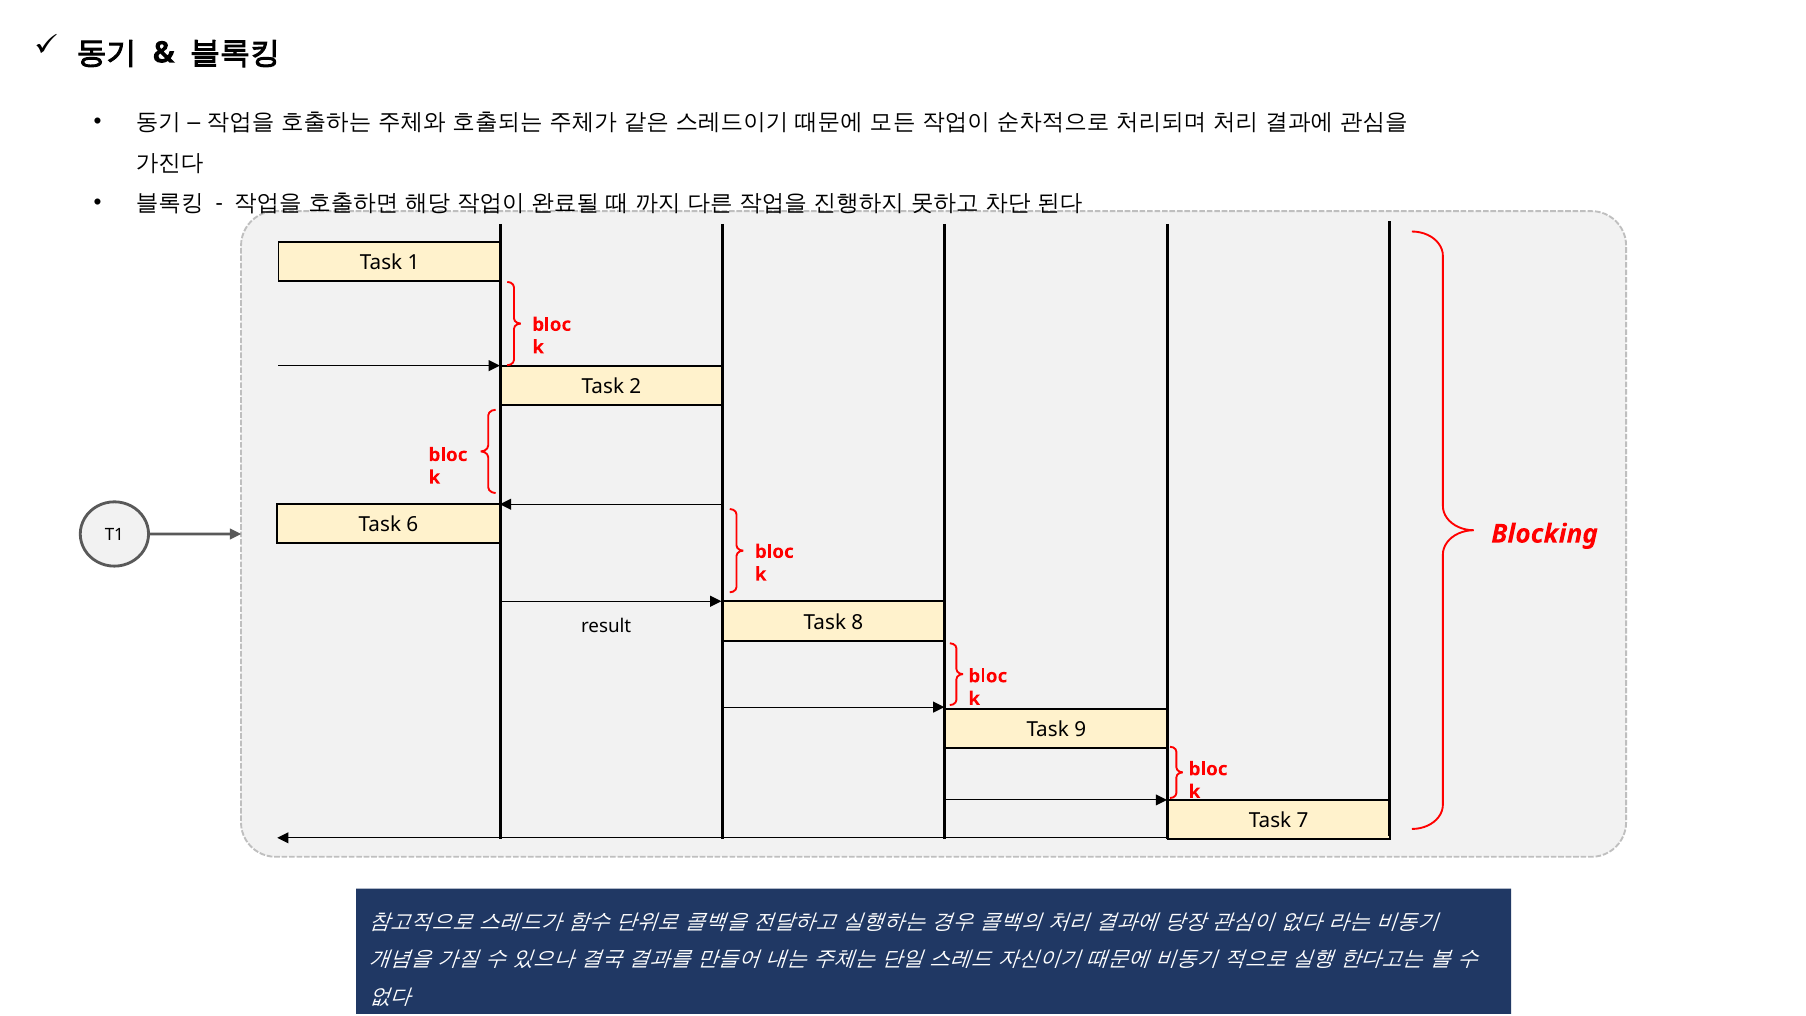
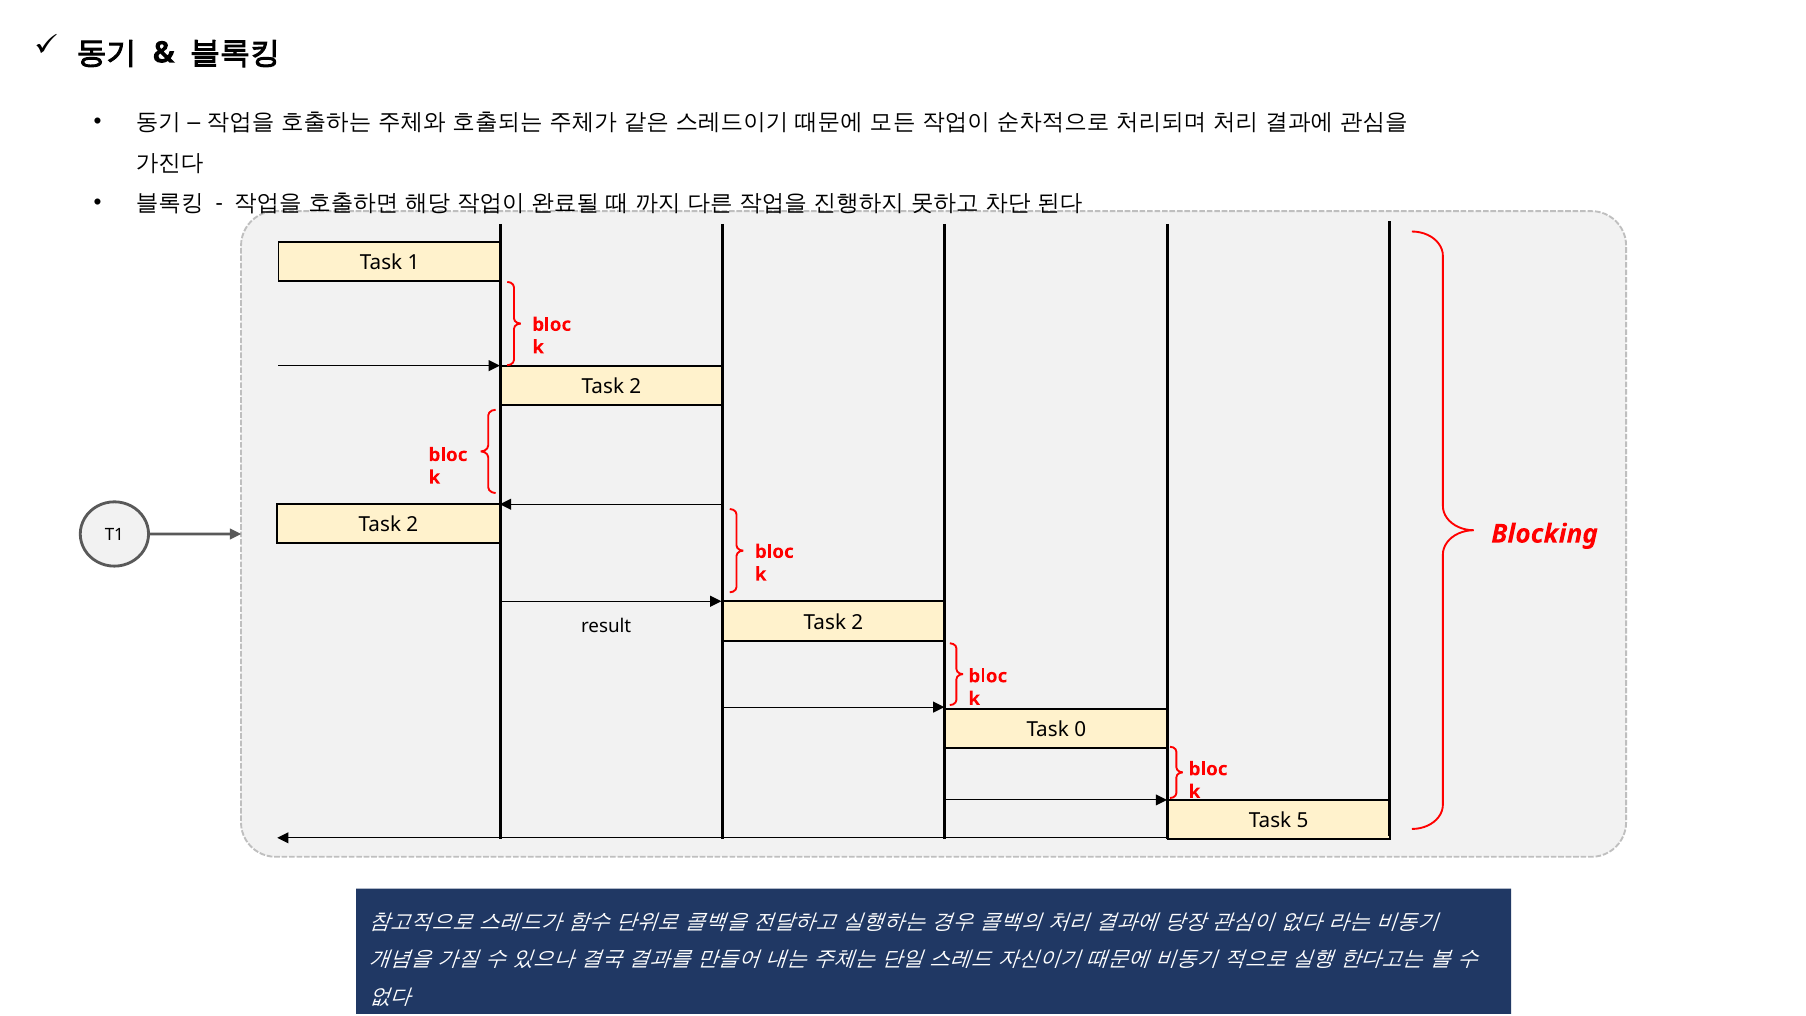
6: 6 -> 2 (412, 525)
8: 8 -> 2 (857, 622)
9: 9 -> 0 (1080, 730)
7: 7 -> 5 (1303, 821)
